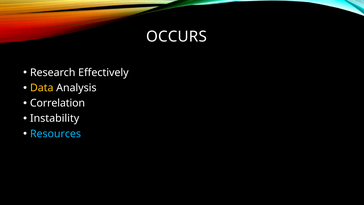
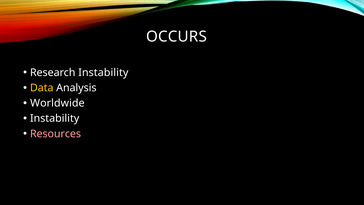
Research Effectively: Effectively -> Instability (103, 73)
Correlation: Correlation -> Worldwide (57, 103)
Resources colour: light blue -> pink (56, 134)
